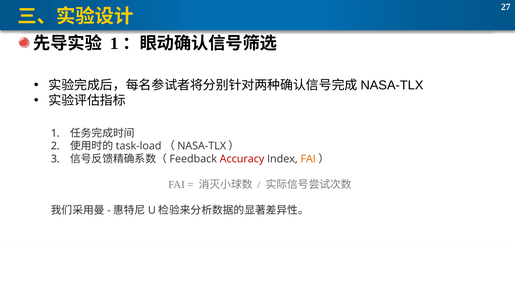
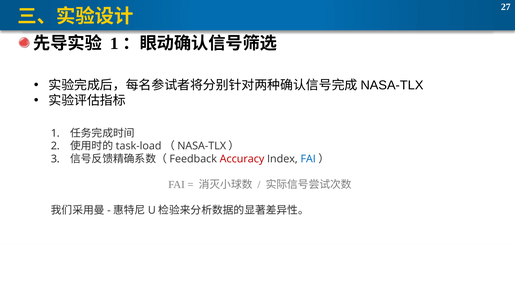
FAI colour: orange -> blue (308, 159)
